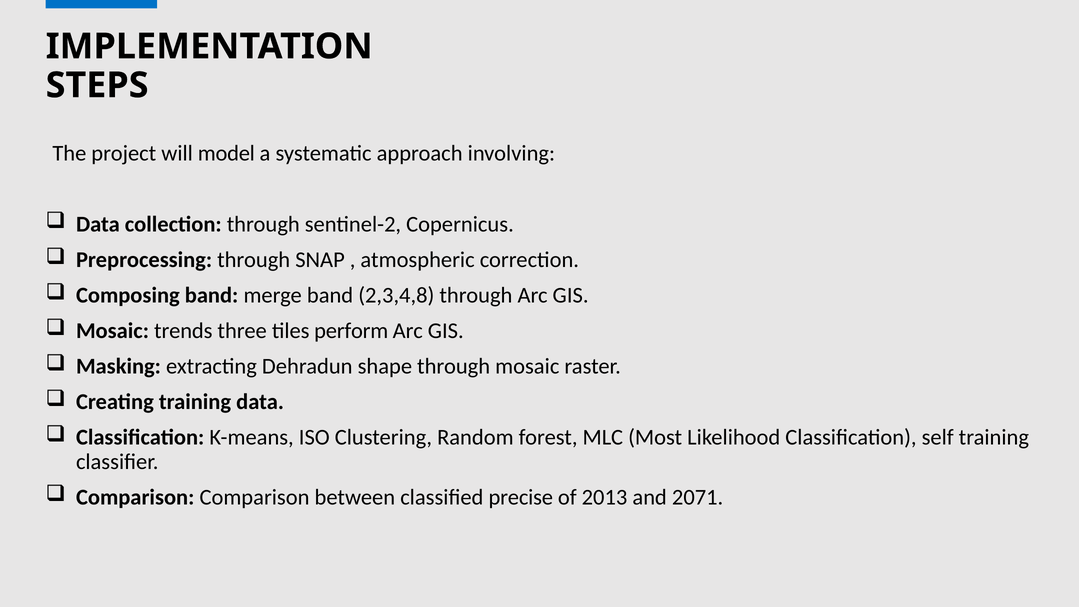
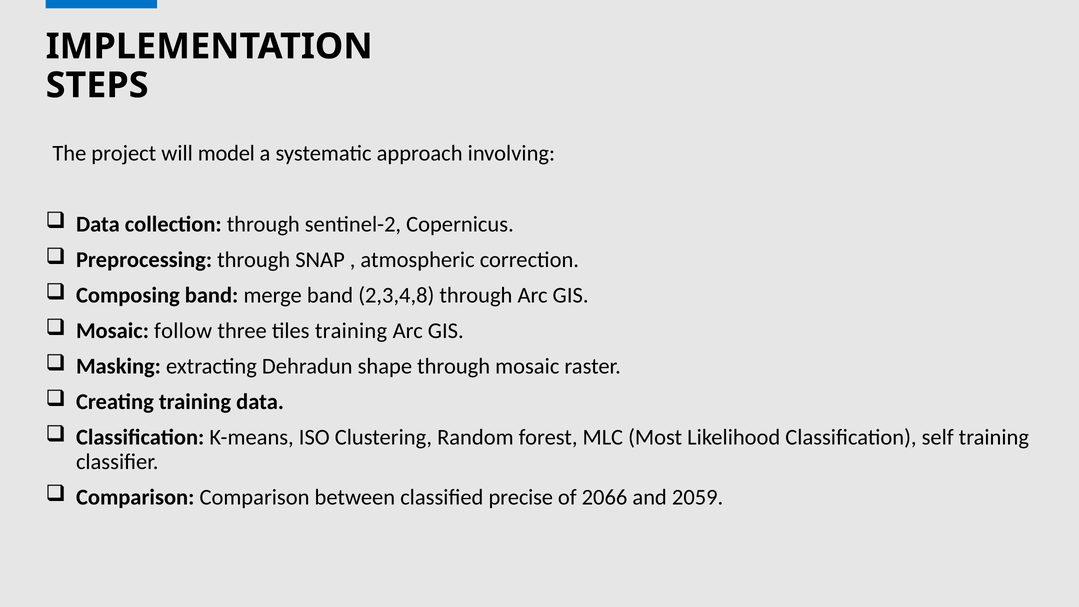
trends: trends -> follow (183, 331)
tiles perform: perform -> training (351, 331)
2013: 2013 -> 2066 (605, 497)
2071: 2071 -> 2059 (698, 497)
